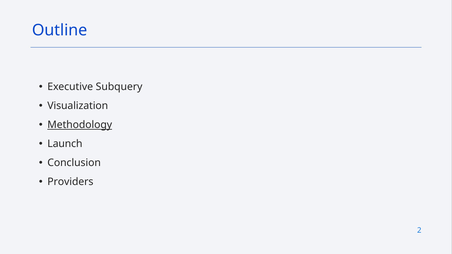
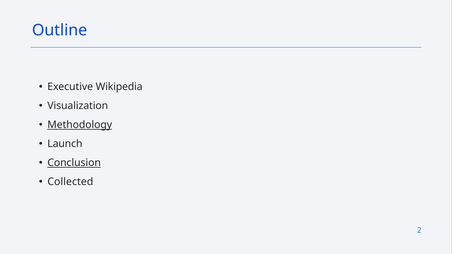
Subquery: Subquery -> Wikipedia (119, 87)
Conclusion underline: none -> present (74, 163)
Providers: Providers -> Collected (70, 182)
